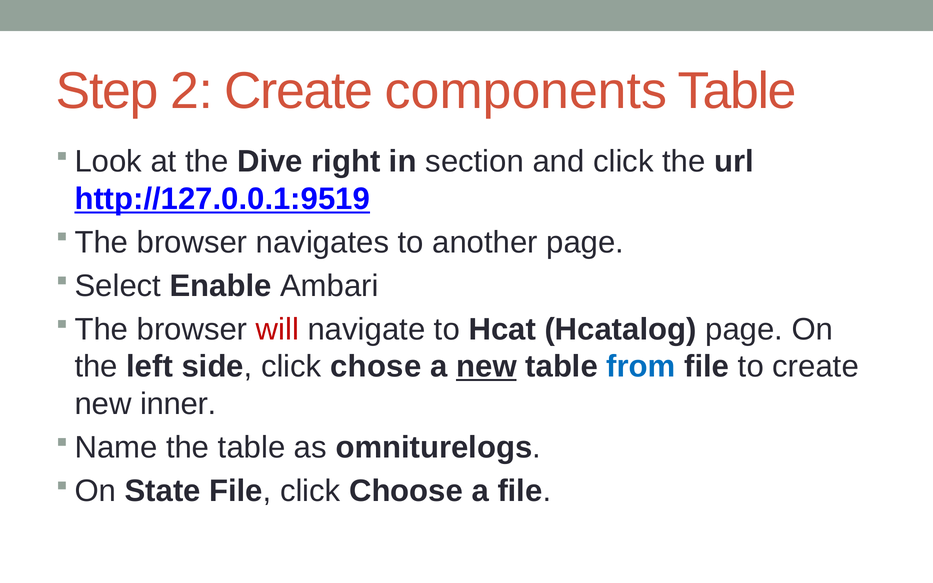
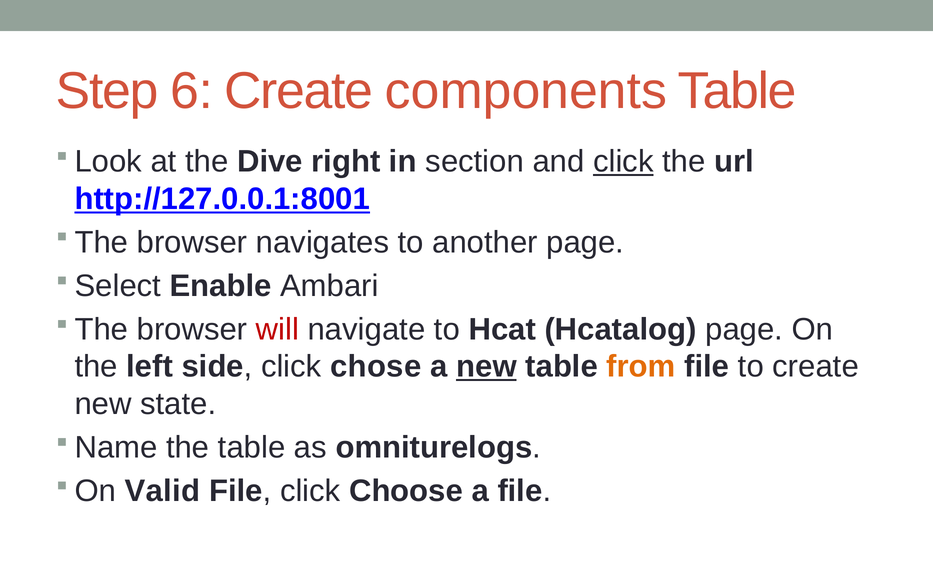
2: 2 -> 6 (192, 91)
click underline: none -> present (623, 162)
http://127.0.0.1:9519: http://127.0.0.1:9519 -> http://127.0.0.1:8001 (222, 199)
from colour: blue -> orange (641, 367)
inner: inner -> state (178, 404)
State: State -> Valid (163, 491)
